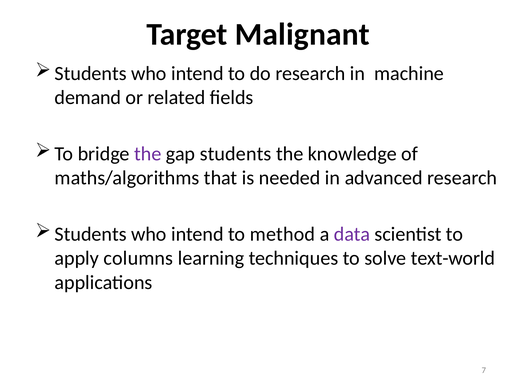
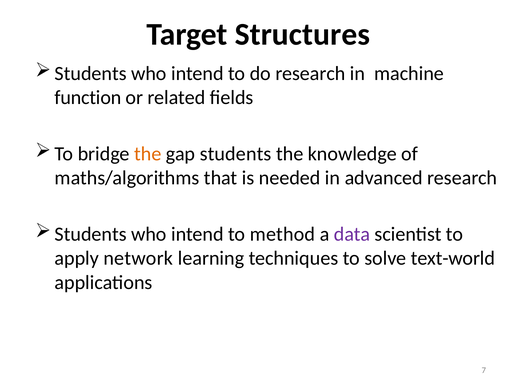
Malignant: Malignant -> Structures (302, 35)
demand: demand -> function (88, 98)
the colour: purple -> orange (148, 154)
columns: columns -> network (138, 258)
